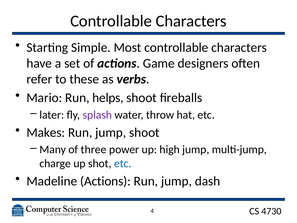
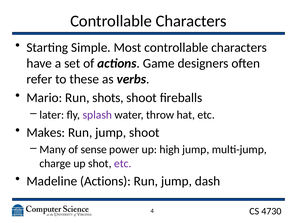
helps: helps -> shots (108, 98)
three: three -> sense (94, 149)
etc colour: blue -> purple (123, 163)
